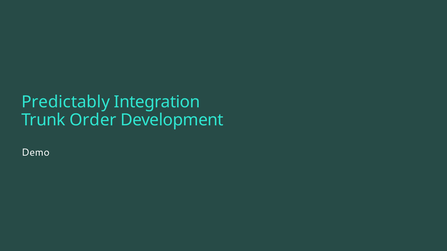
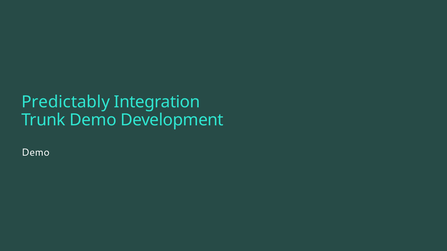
Trunk Order: Order -> Demo (93, 120)
